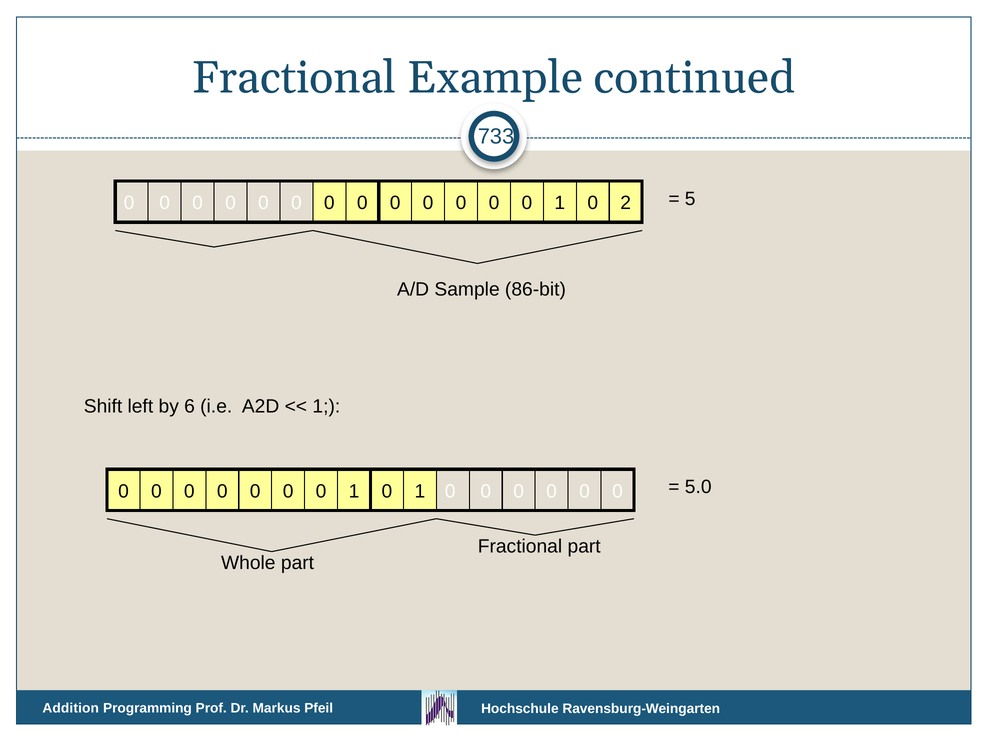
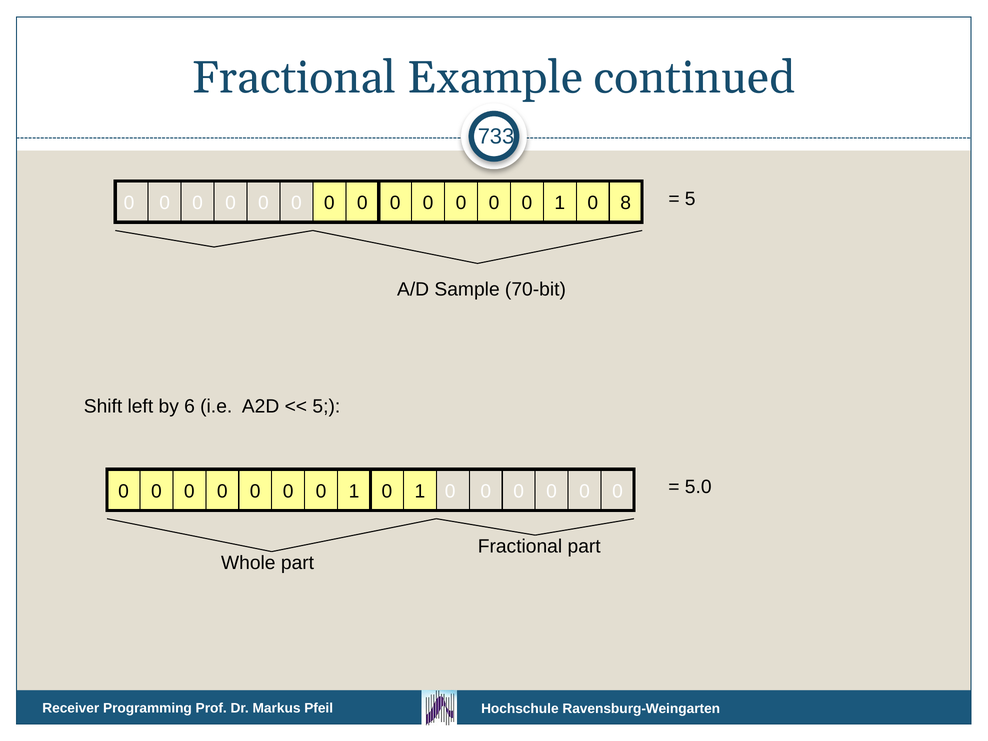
2: 2 -> 8 (626, 203)
86-bit: 86-bit -> 70-bit (535, 289)
1: 1 -> 5 (326, 406)
Addition: Addition -> Receiver (71, 708)
